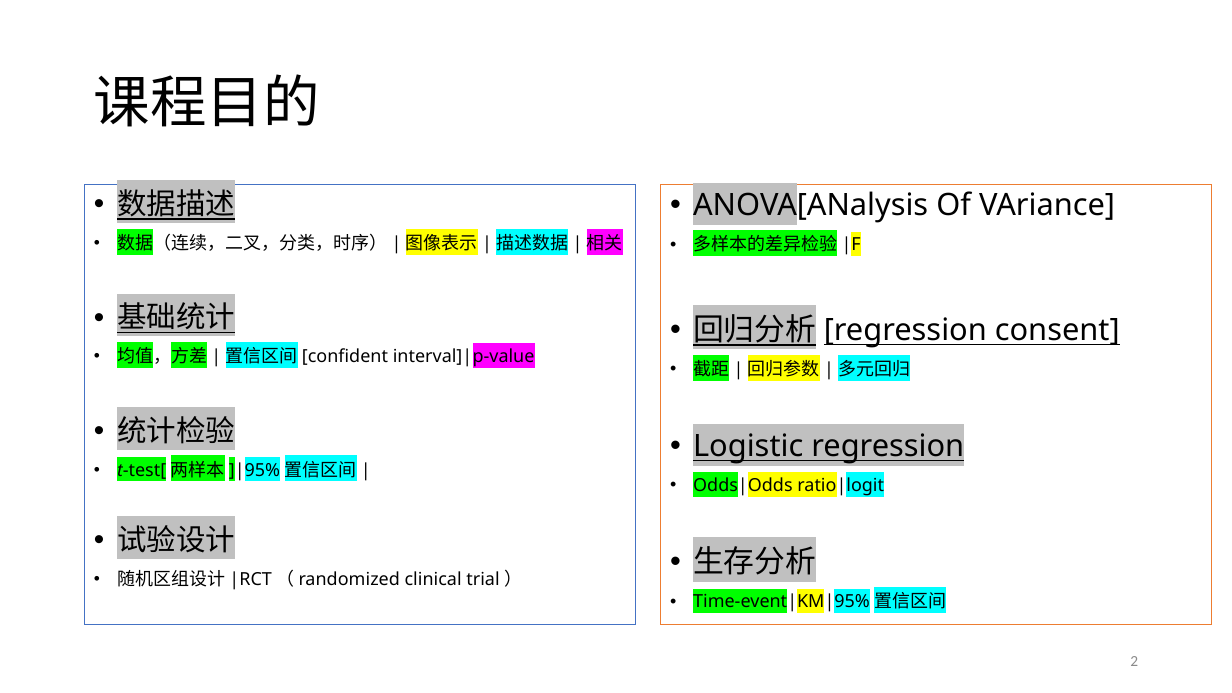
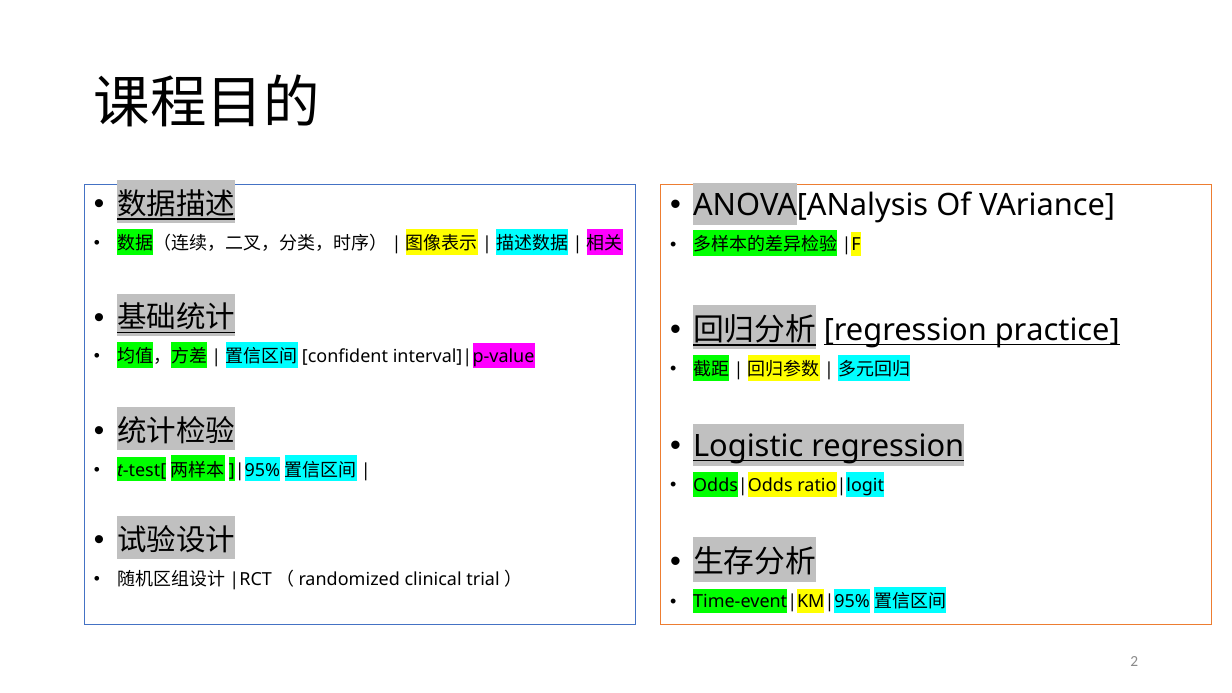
consent: consent -> practice (1057, 330)
